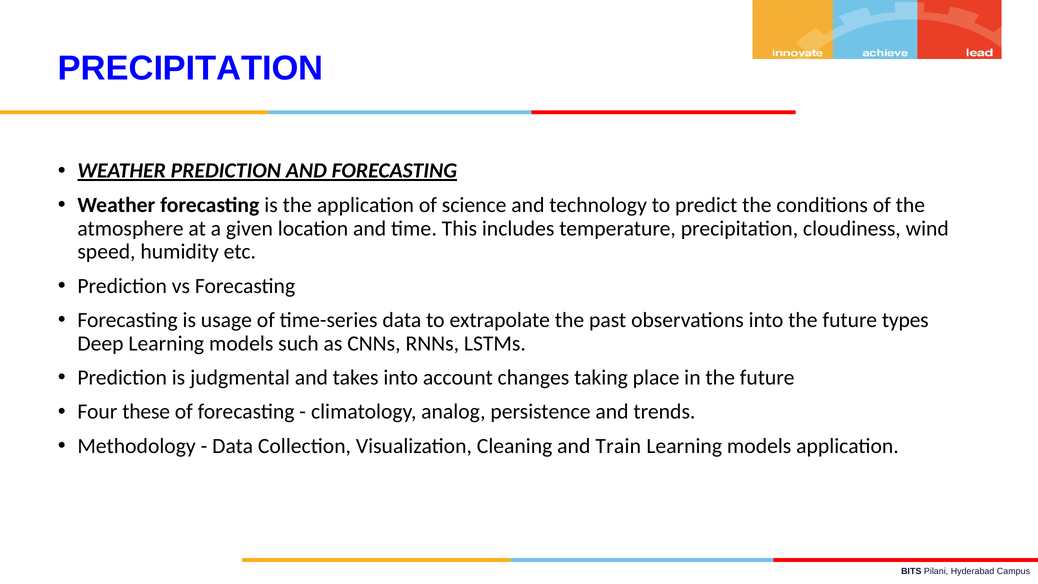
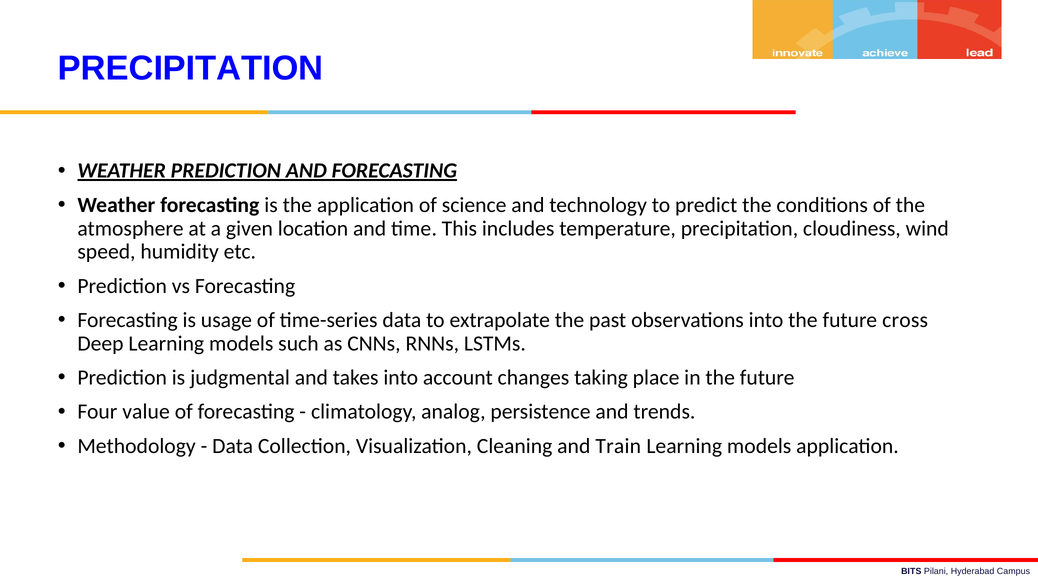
types: types -> cross (905, 320)
these: these -> value (146, 412)
